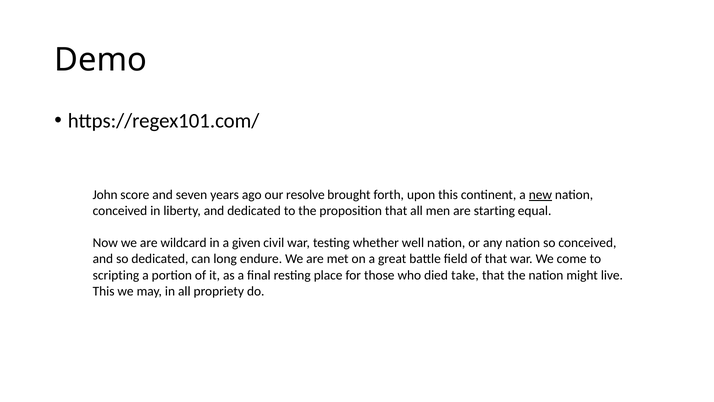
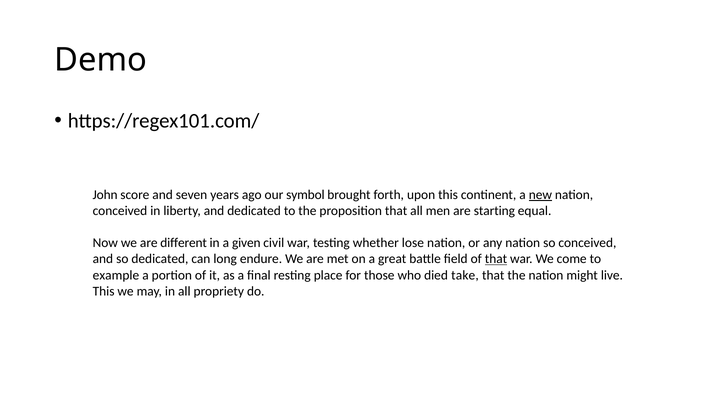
resolve: resolve -> symbol (305, 195)
wildcard: wildcard -> different (184, 243)
well: well -> lose (413, 243)
that underline: none -> present (496, 259)
scripting: scripting -> example (116, 275)
